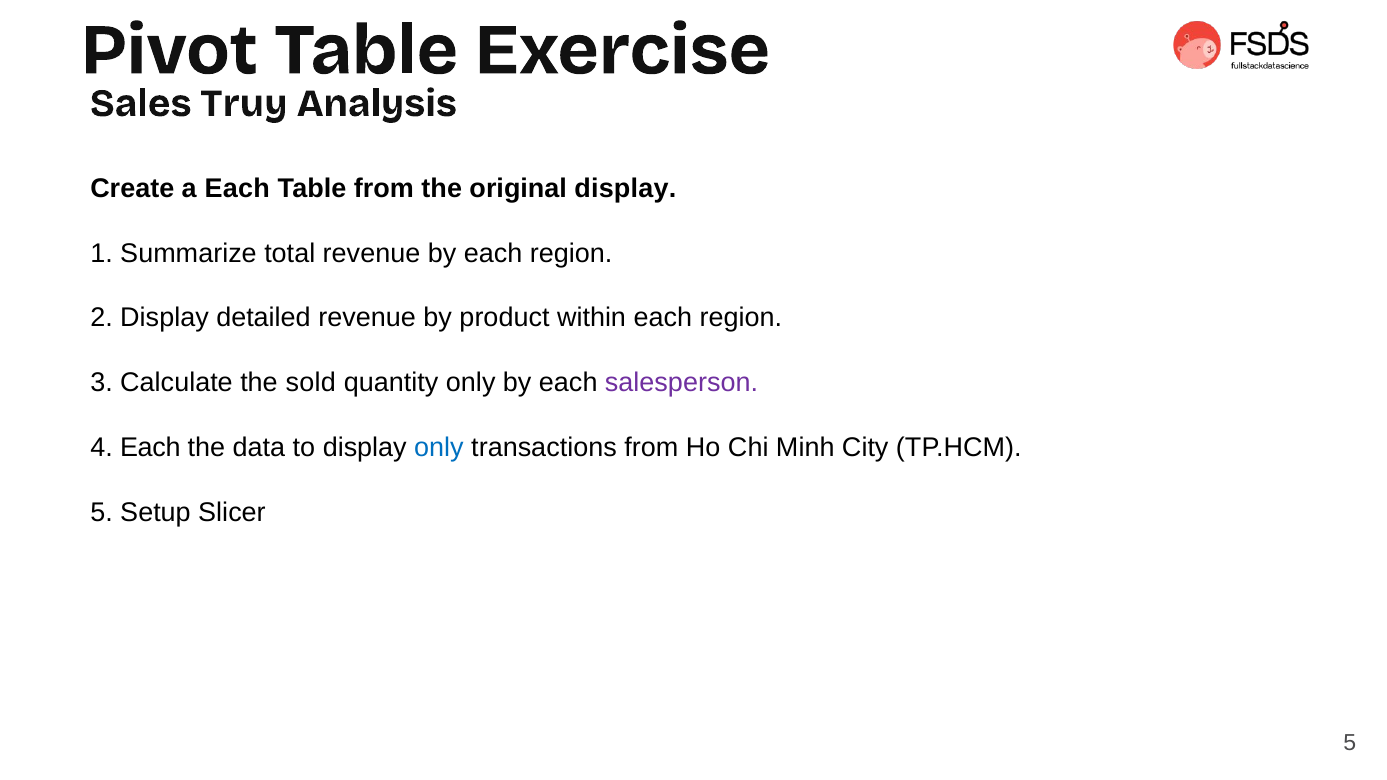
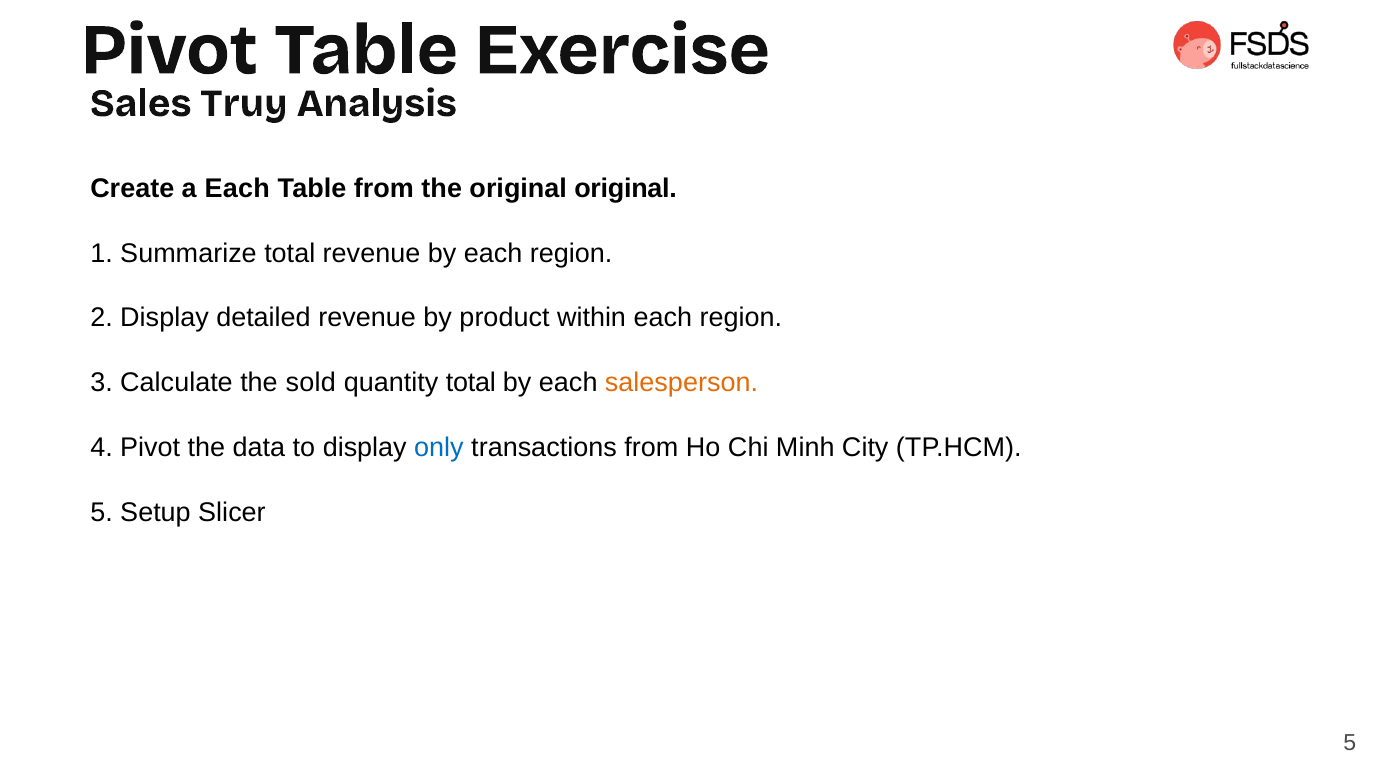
original display: display -> original (626, 188)
quantity only: only -> total (471, 383)
salesperson colour: purple -> orange (681, 383)
4 Each: Each -> Pivot (150, 448)
